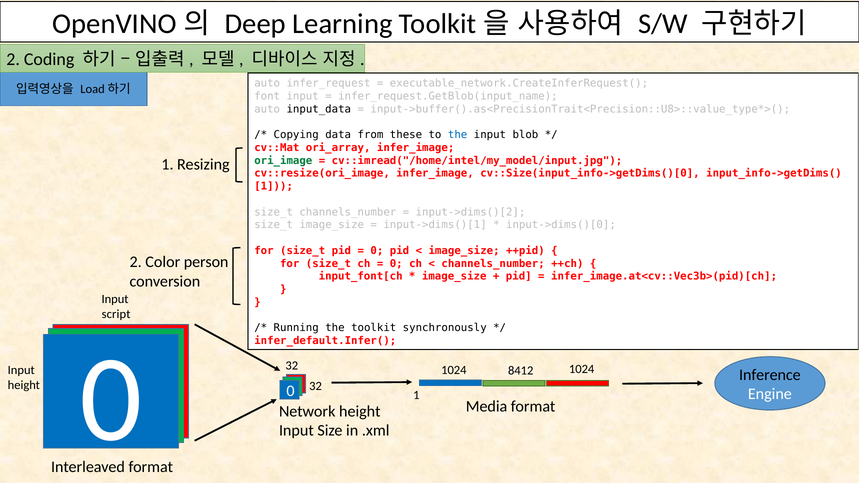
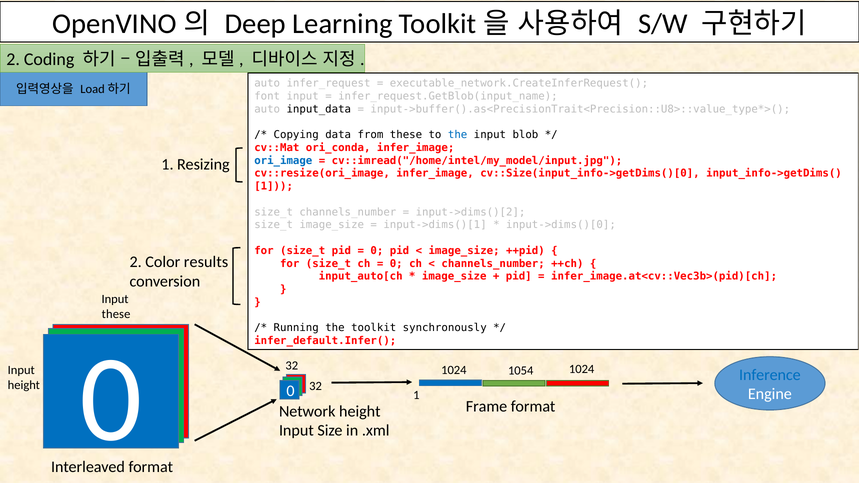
ori_array: ori_array -> ori_conda (338, 148)
ori_image colour: green -> blue (283, 161)
person: person -> results (206, 262)
input_font[ch: input_font[ch -> input_auto[ch (361, 277)
script: script -> these (116, 314)
Inference colour: black -> blue (770, 375)
8412: 8412 -> 1054 (521, 371)
Media: Media -> Frame (487, 406)
